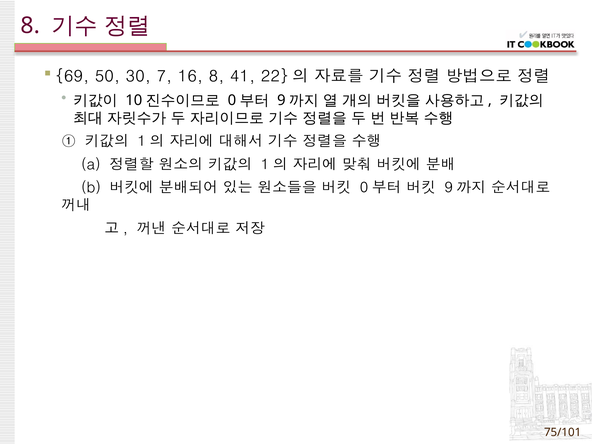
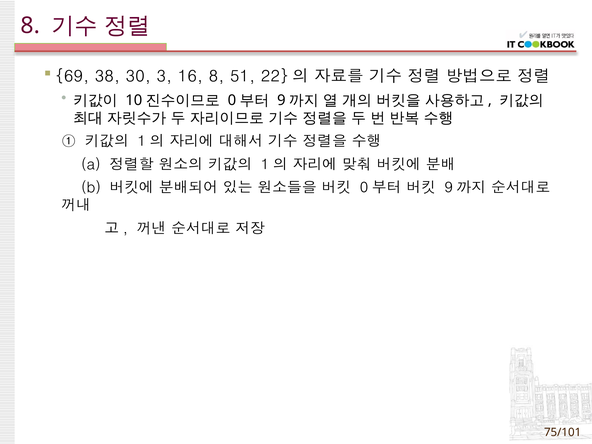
50: 50 -> 38 (107, 76)
7: 7 -> 3 (164, 76)
41: 41 -> 51 (243, 76)
